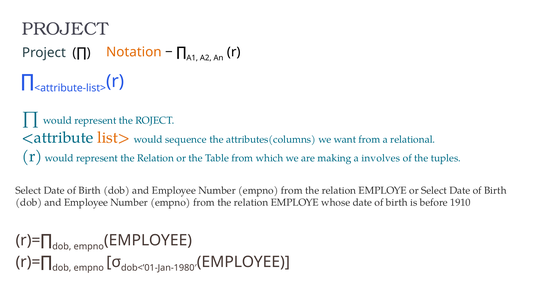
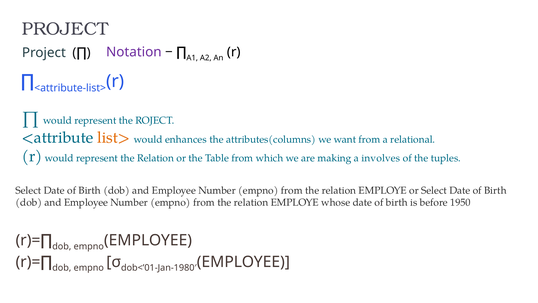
Notation colour: orange -> purple (134, 52)
sequence: sequence -> enhances (186, 139)
1910: 1910 -> 1950 (460, 202)
